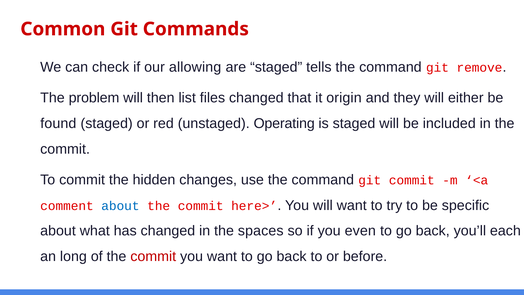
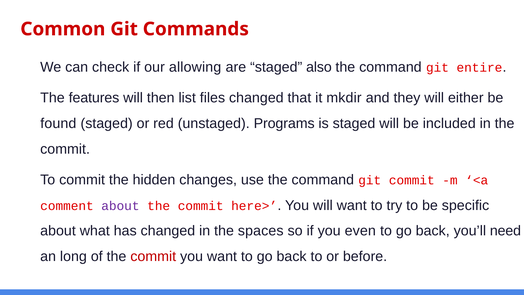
tells: tells -> also (319, 67)
remove: remove -> entire (479, 68)
problem: problem -> features (94, 98)
origin: origin -> mkdir (344, 98)
Operating: Operating -> Programs (284, 123)
about colour: blue -> purple (120, 206)
each: each -> need (505, 231)
